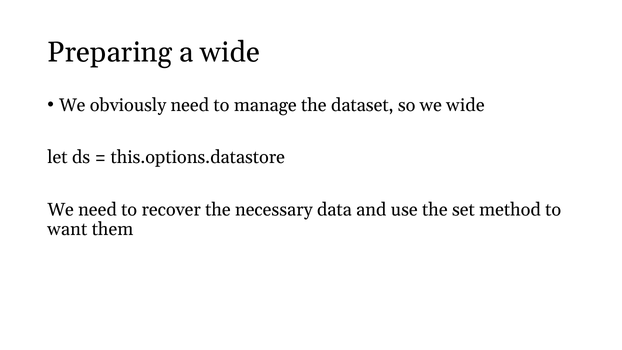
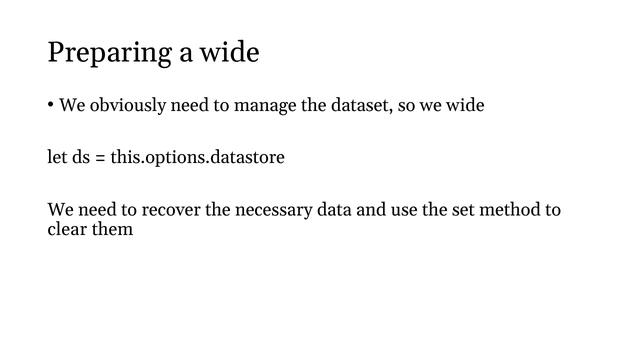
want: want -> clear (67, 229)
